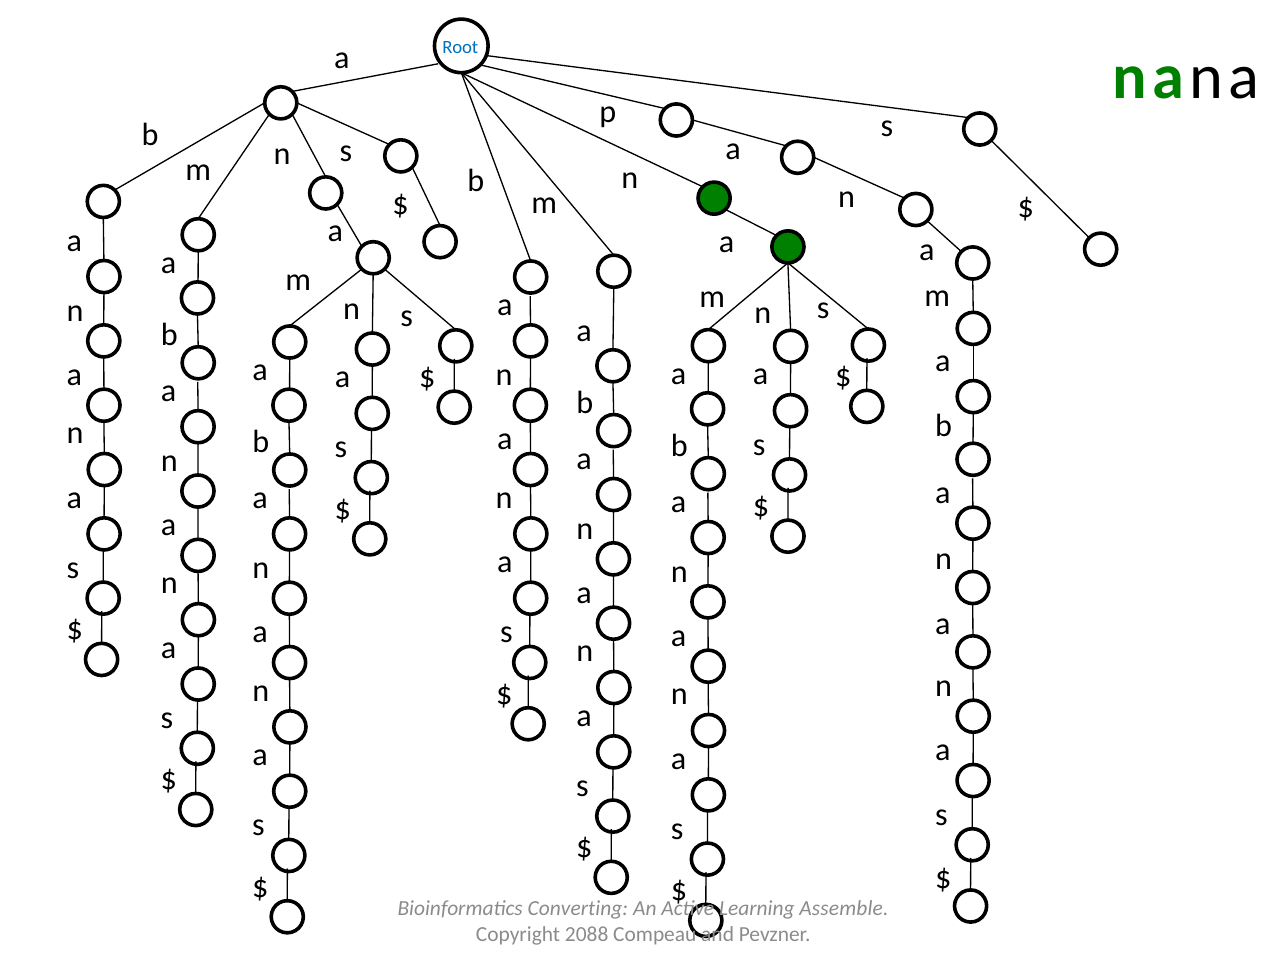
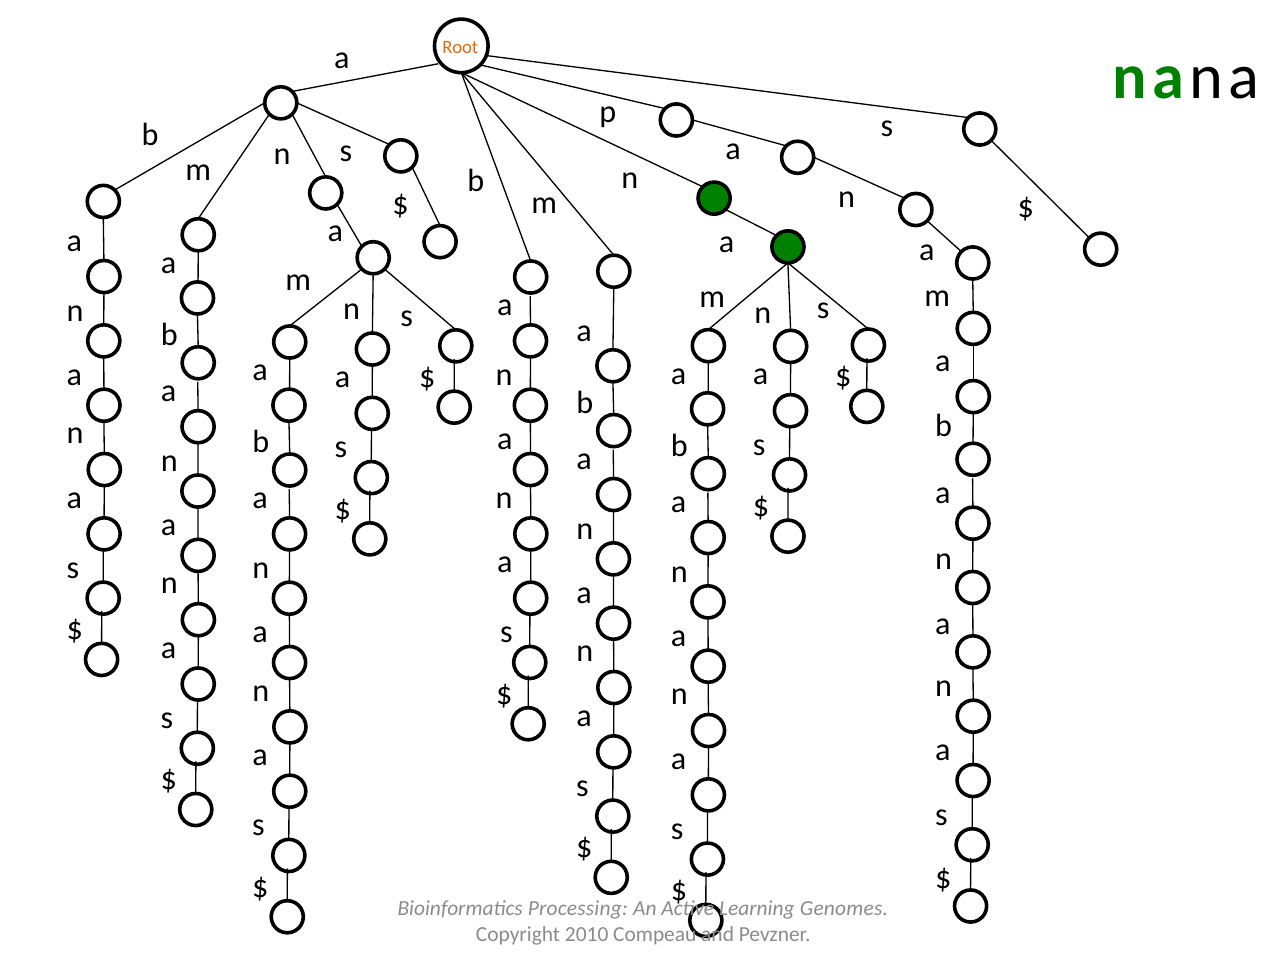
Root colour: blue -> orange (460, 47)
Converting: Converting -> Processing (578, 909)
Assemble: Assemble -> Genomes (844, 909)
2088: 2088 -> 2010 (587, 935)
